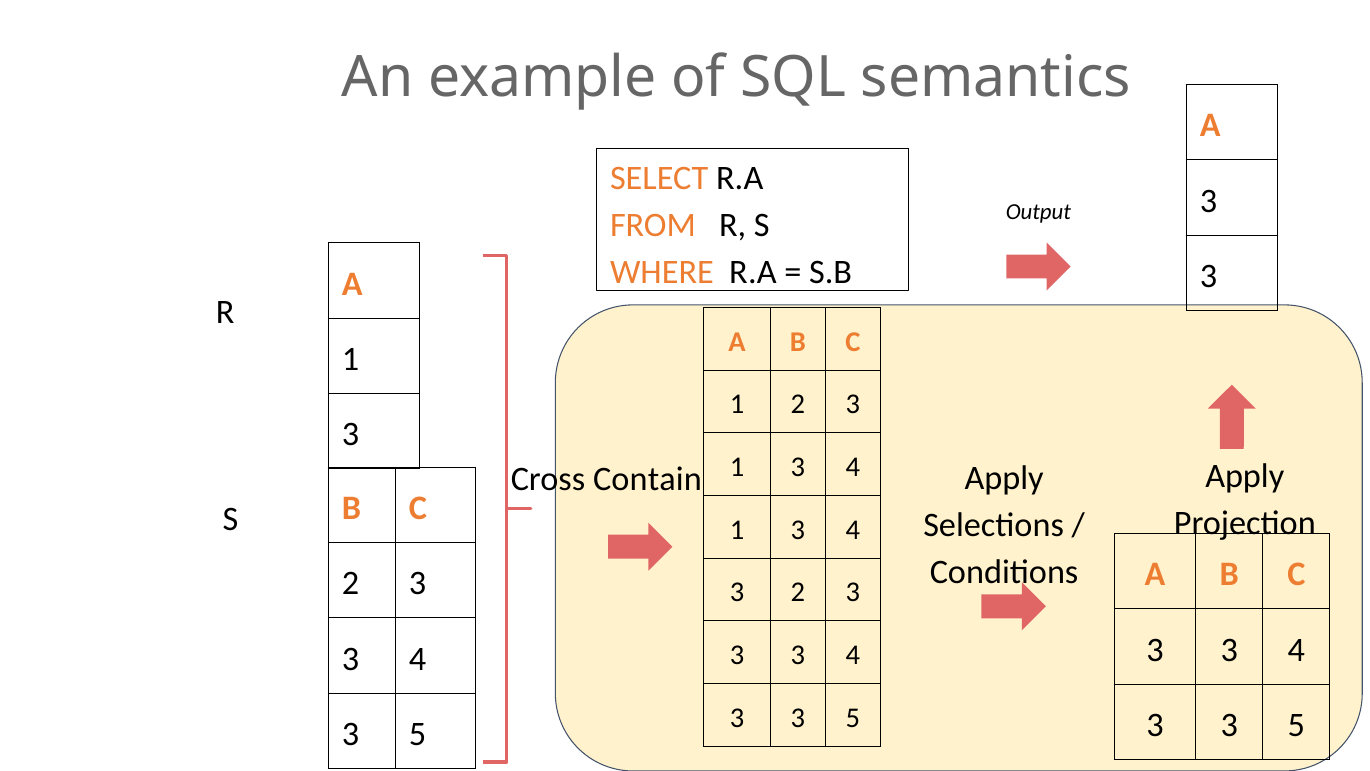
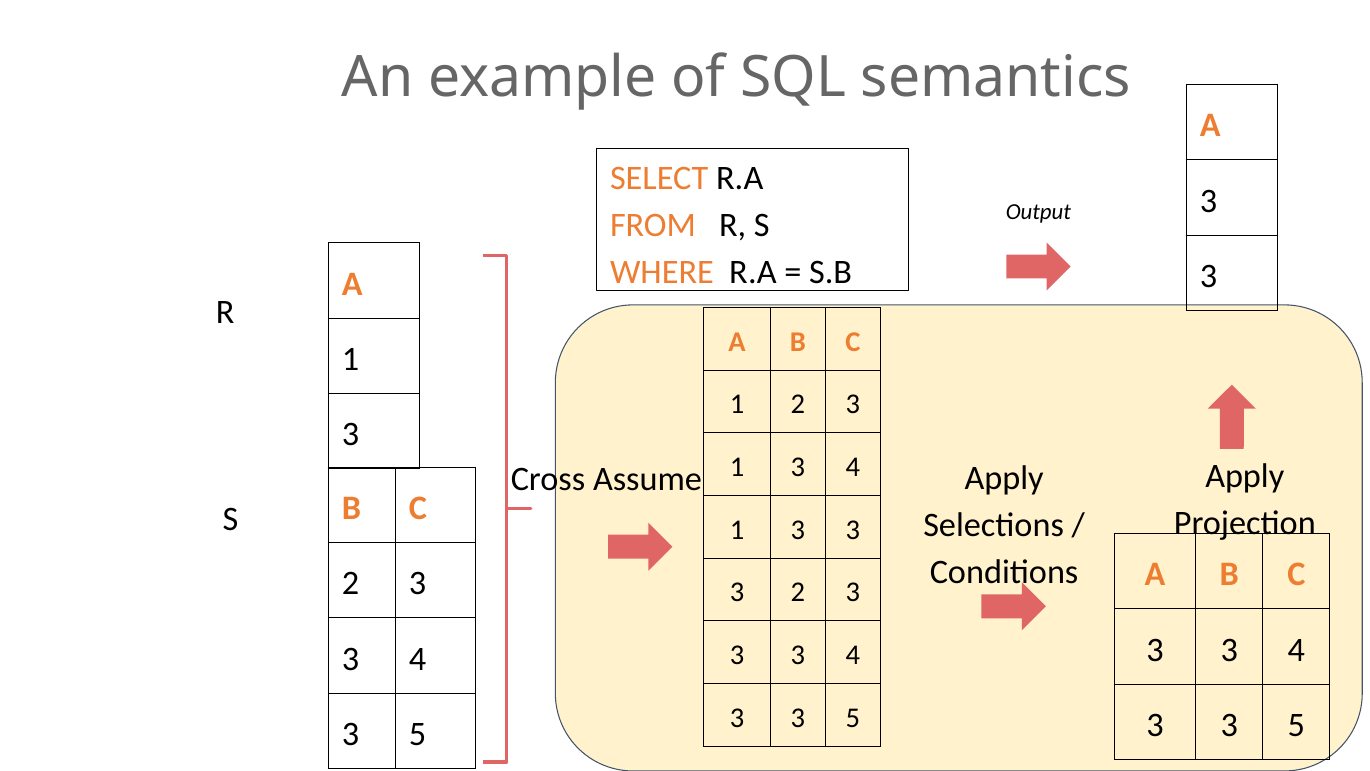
Contain: Contain -> Assume (648, 479)
4: 4 -> 3 (853, 530)
